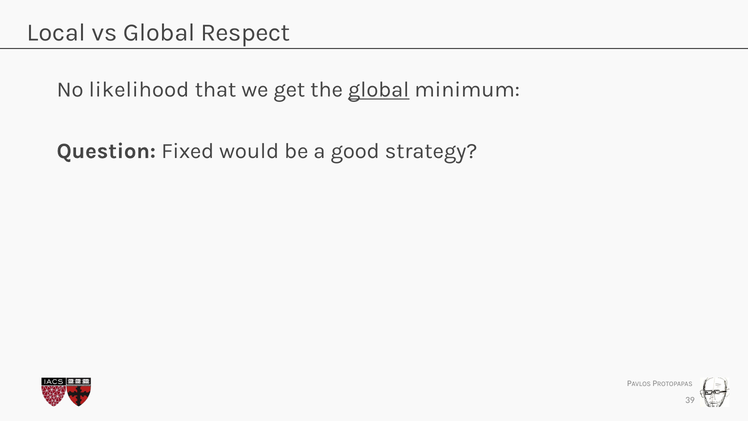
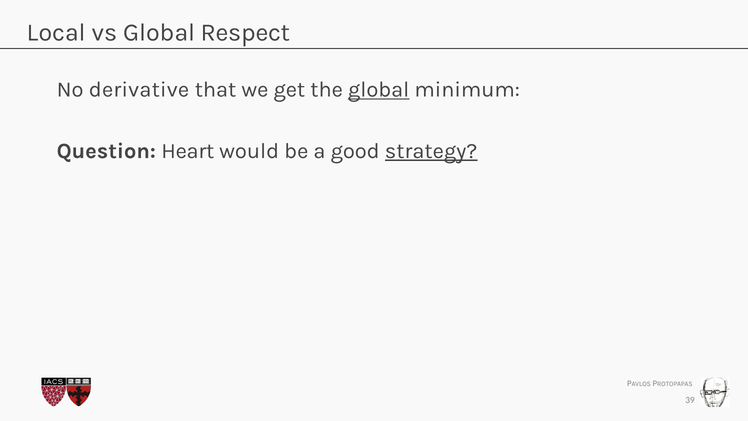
likelihood: likelihood -> derivative (139, 90)
Fixed: Fixed -> Heart (188, 151)
strategy underline: none -> present (431, 151)
